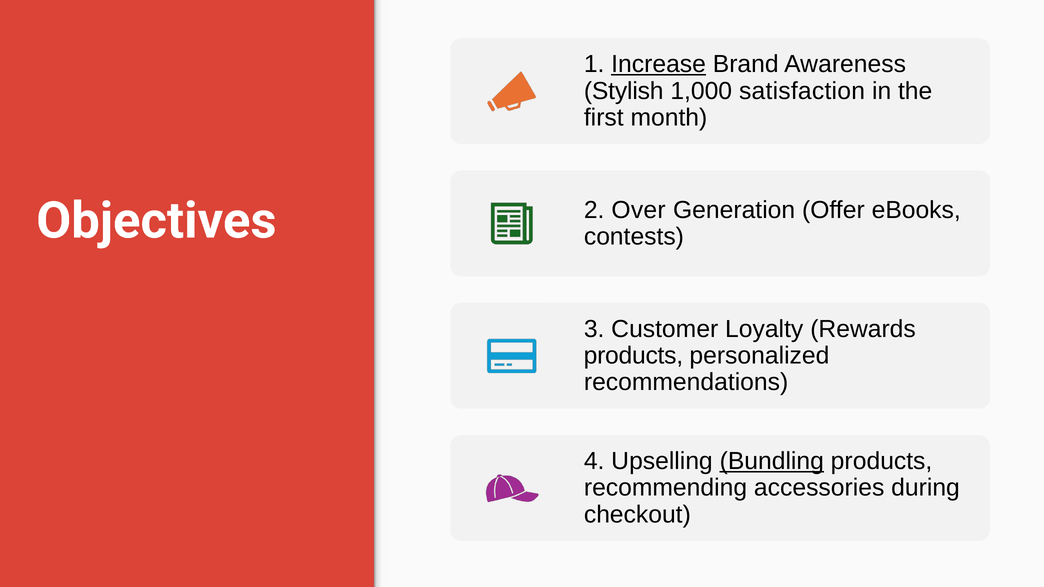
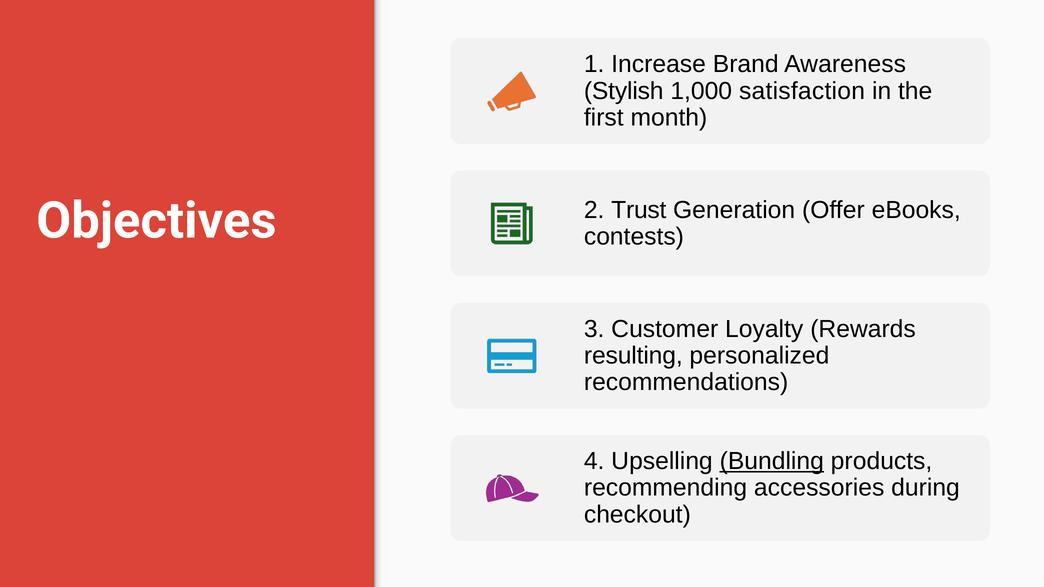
Increase underline: present -> none (659, 64)
Over: Over -> Trust (639, 210)
products: products -> resulting (633, 356)
